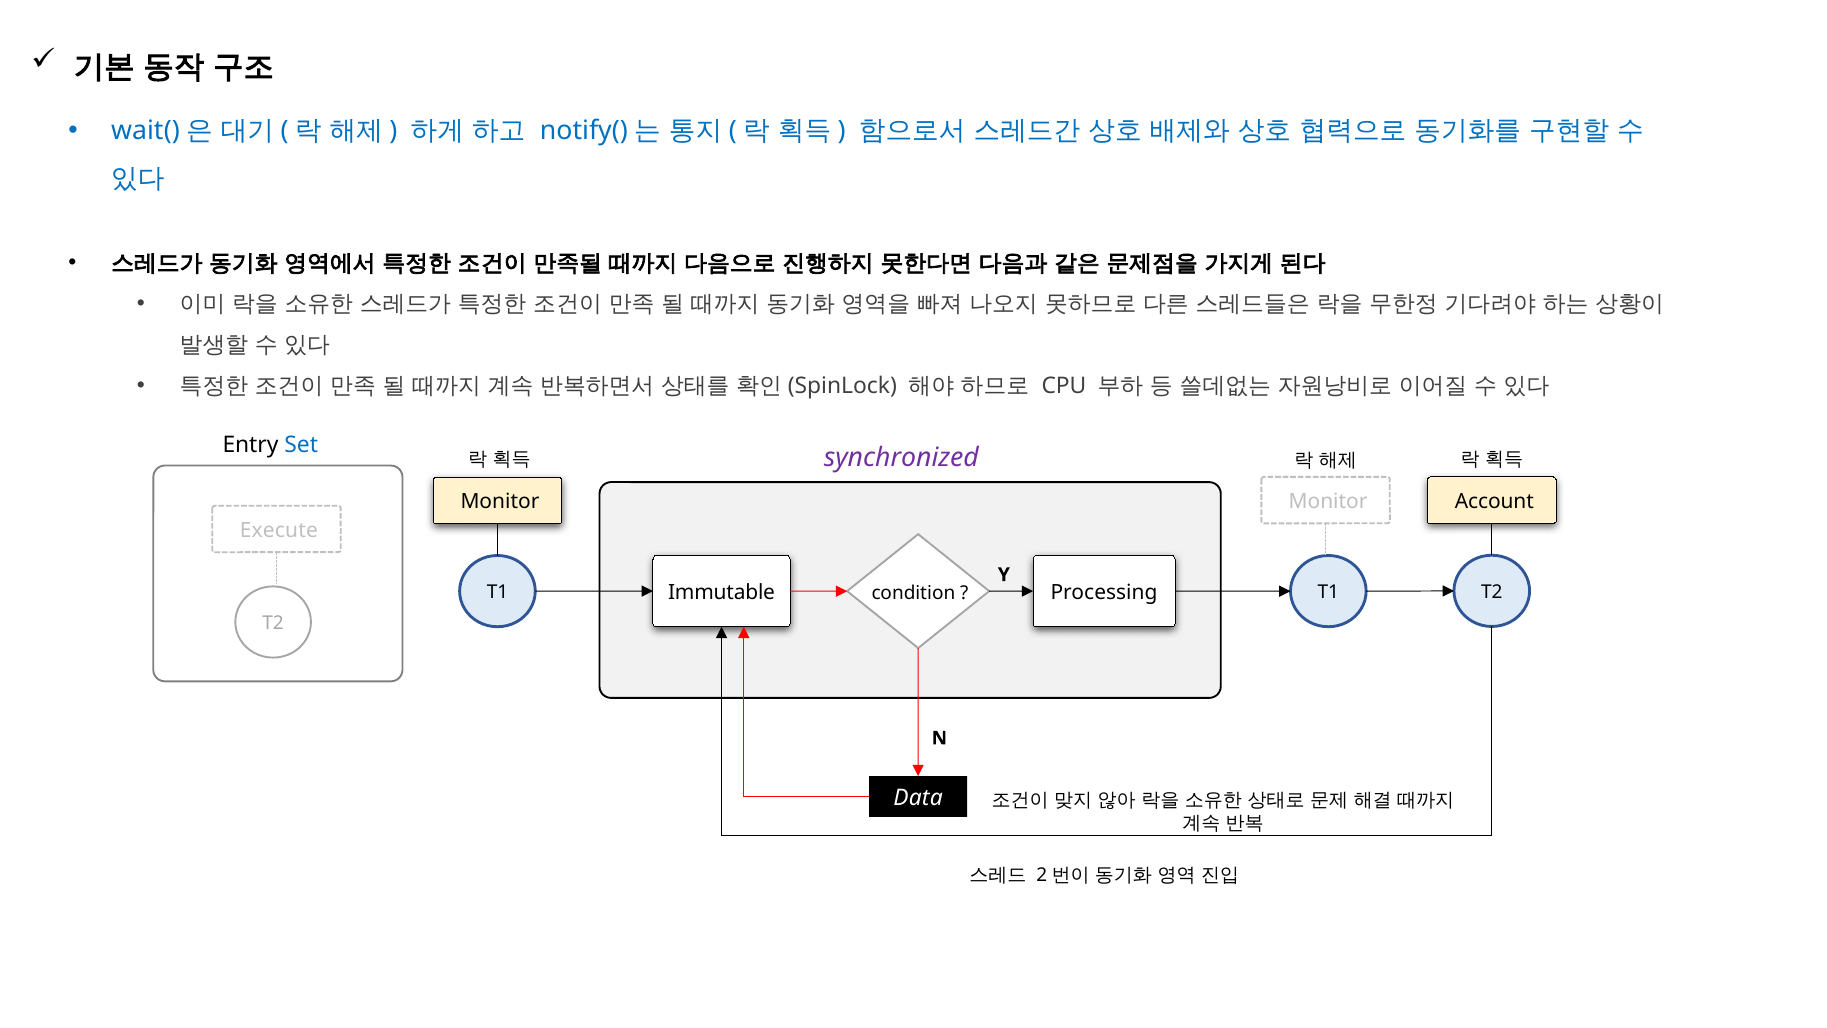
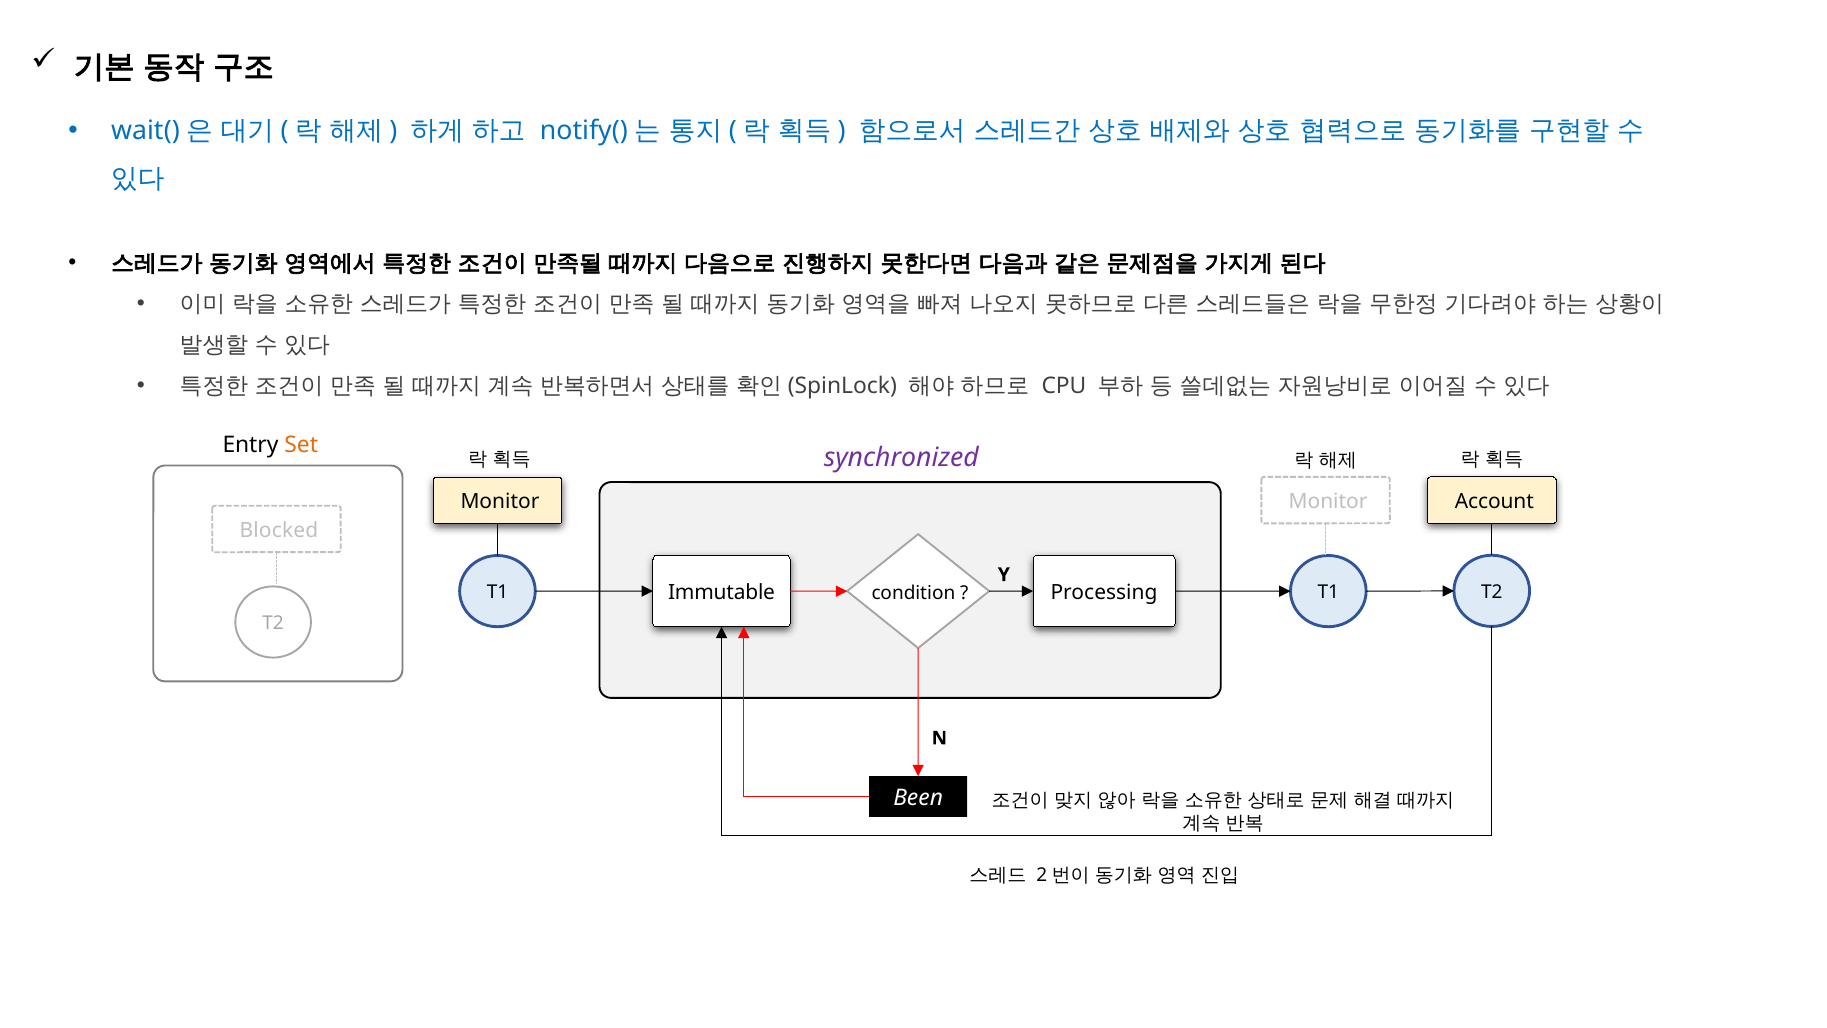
Set colour: blue -> orange (301, 445)
Execute: Execute -> Blocked (279, 530)
Data: Data -> Been (918, 798)
